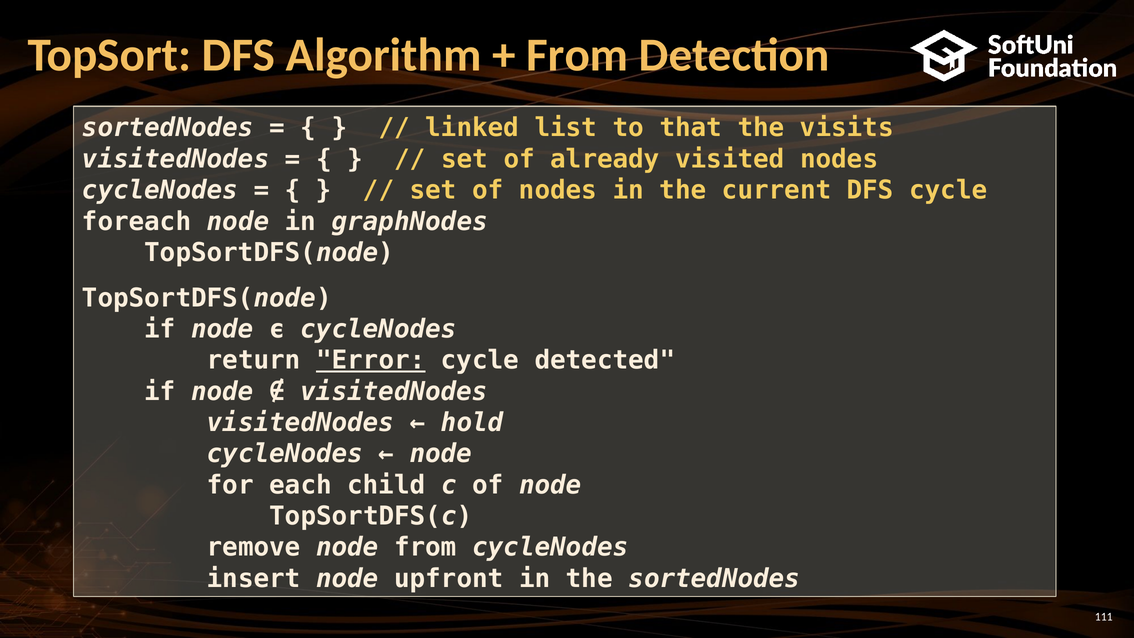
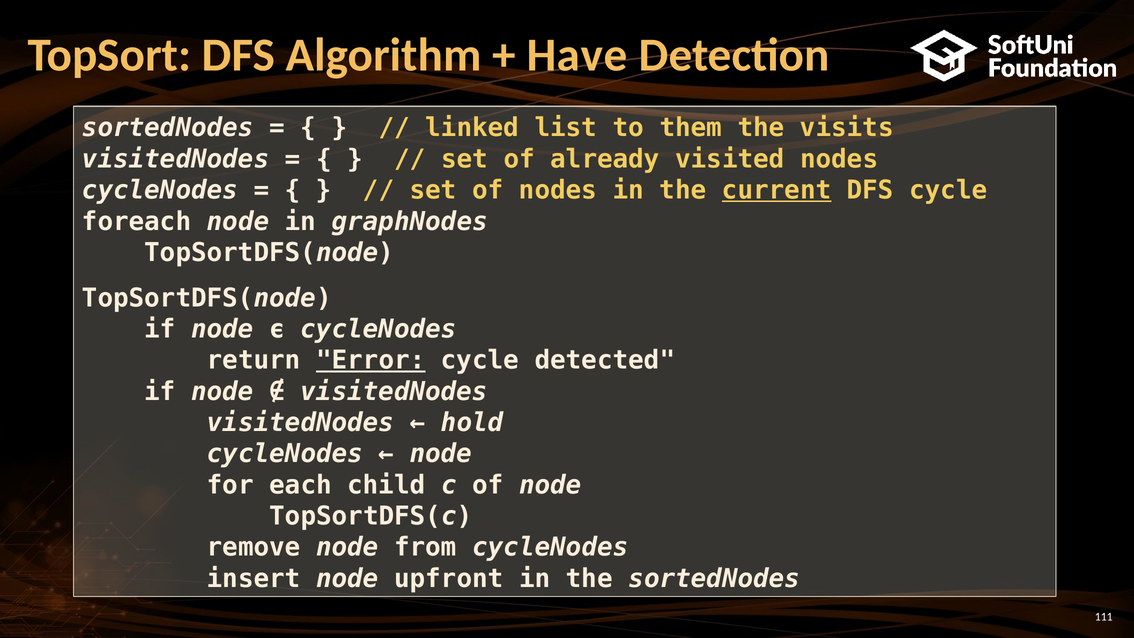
From: From -> Have (577, 55)
that: that -> them (691, 128)
current underline: none -> present (777, 190)
